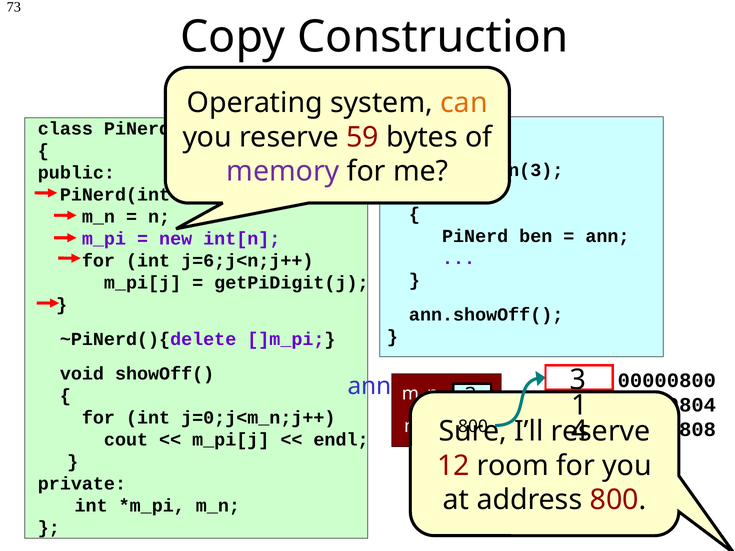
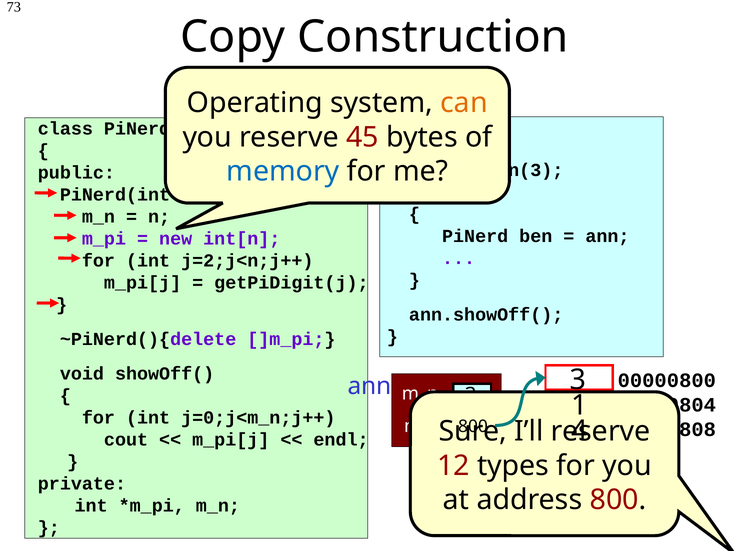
59: 59 -> 45 (363, 137)
memory colour: purple -> blue (283, 172)
j=6;j<n;j++: j=6;j<n;j++ -> j=2;j<n;j++ (247, 261)
room: room -> types (513, 466)
